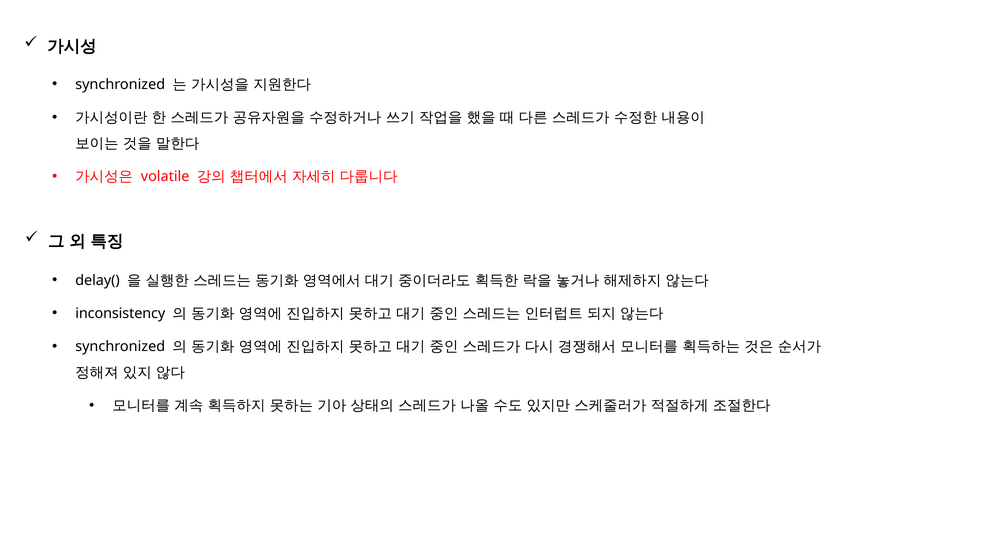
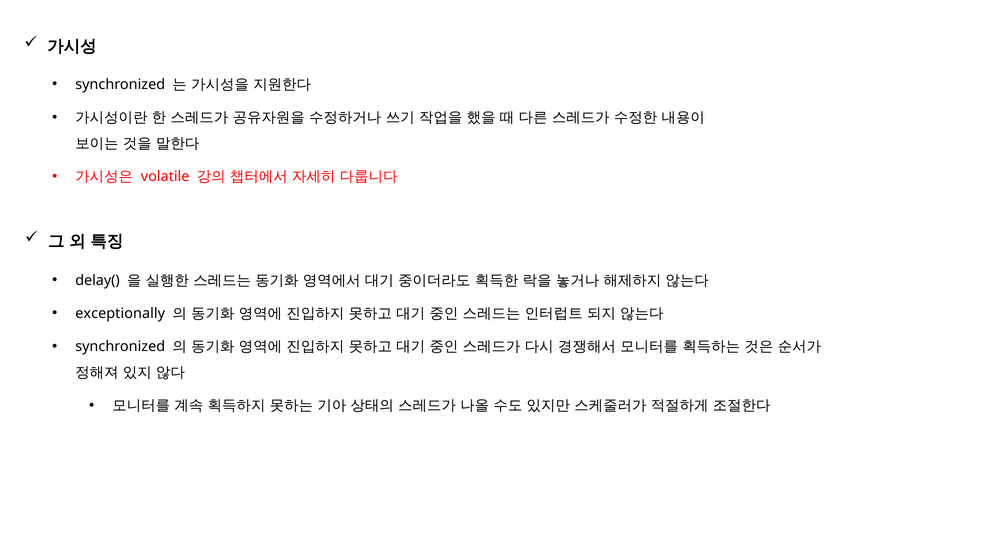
inconsistency: inconsistency -> exceptionally (120, 313)
